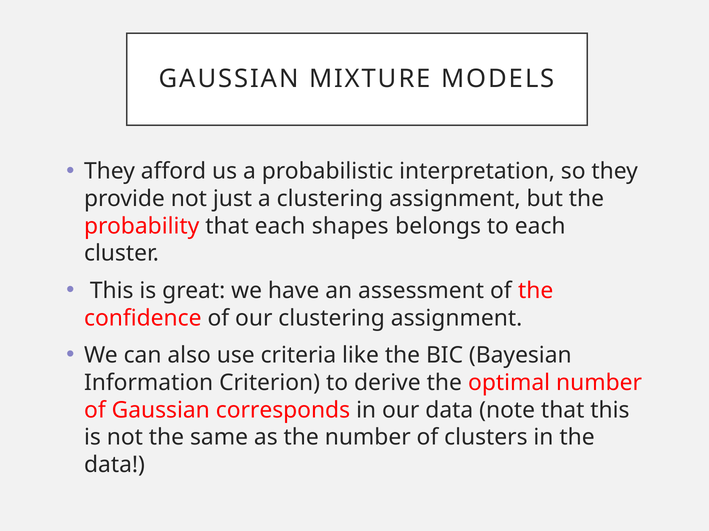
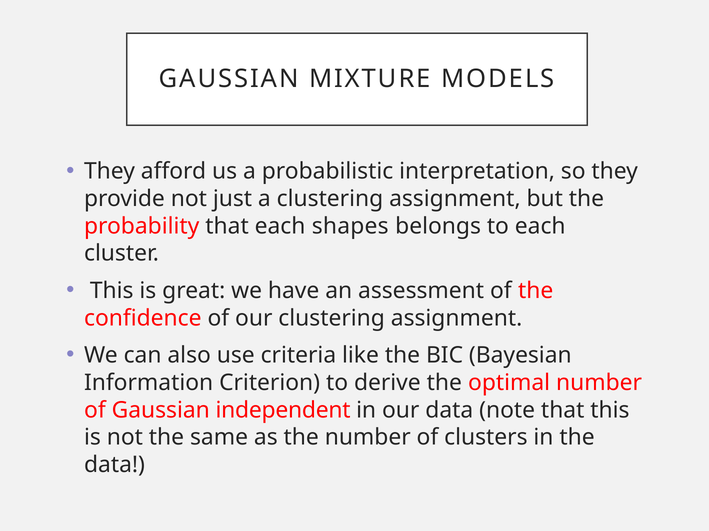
corresponds: corresponds -> independent (283, 411)
